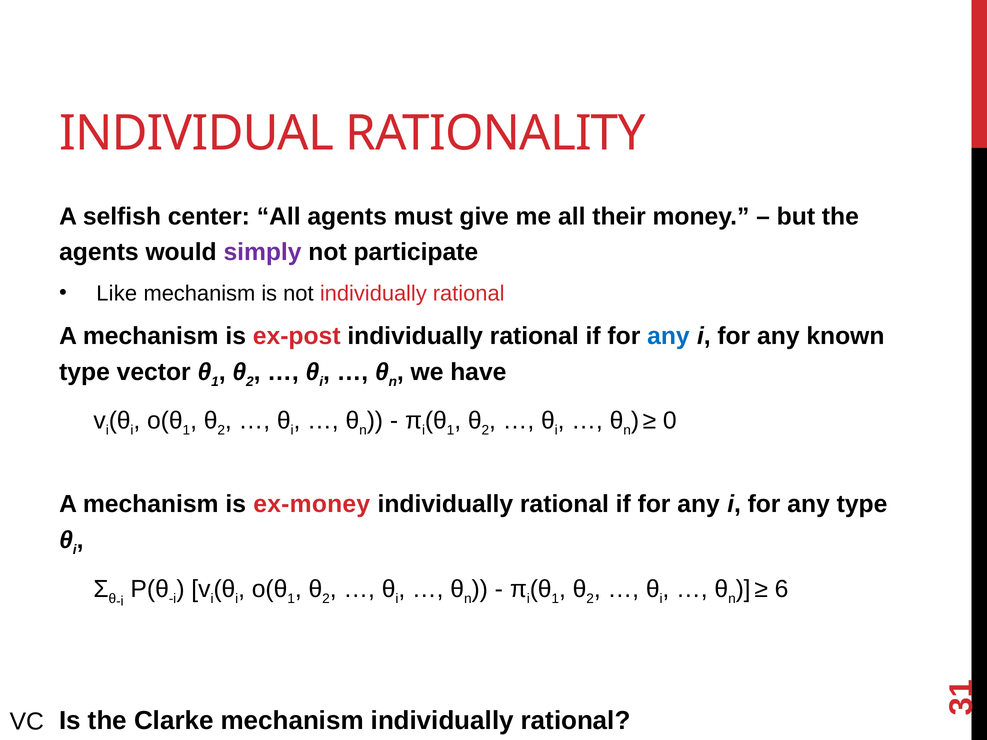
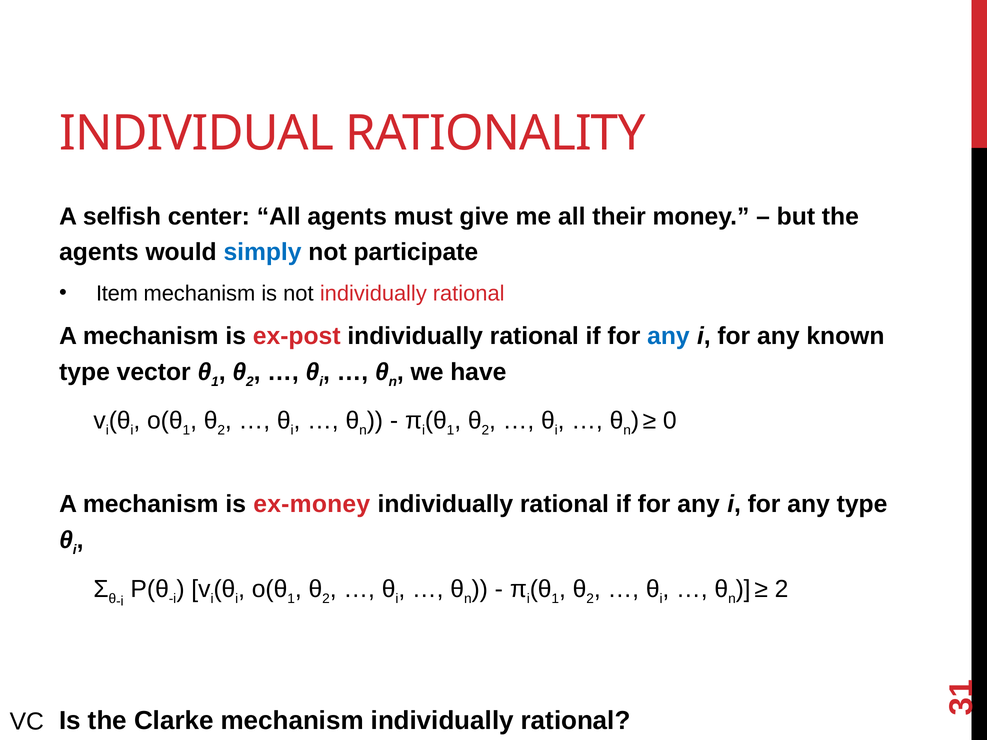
simply colour: purple -> blue (263, 252)
Like: Like -> Item (117, 294)
6: 6 -> 2 (782, 589)
